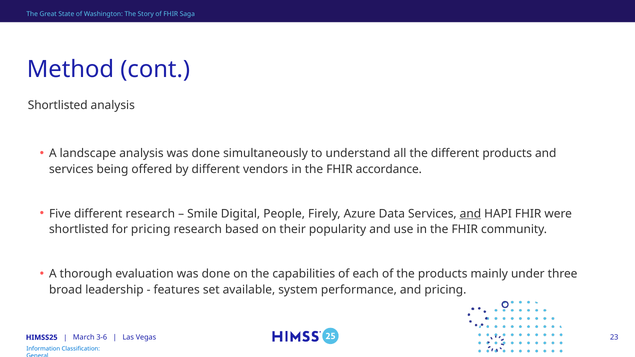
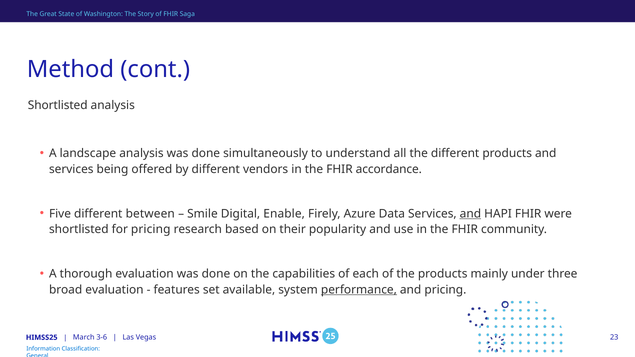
different research: research -> between (150, 214)
People: People -> Enable (284, 214)
broad leadership: leadership -> evaluation (114, 290)
performance underline: none -> present (359, 290)
